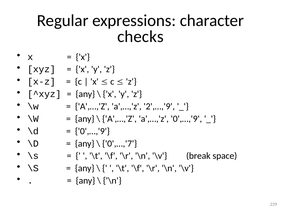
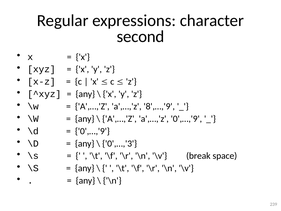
checks: checks -> second (141, 37)
2',…,'9: 2',…,'9 -> 8',…,'9 (159, 106)
0',…,'7: 0',…,'7 -> 0',…,'3 (120, 143)
